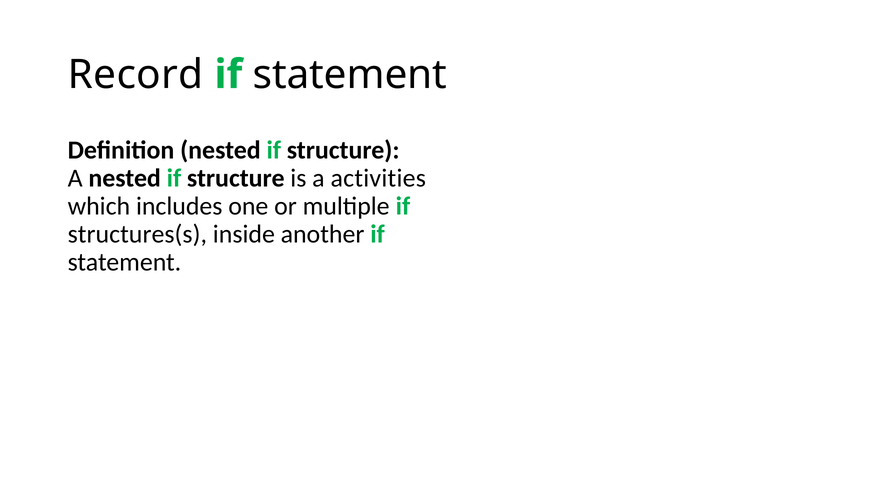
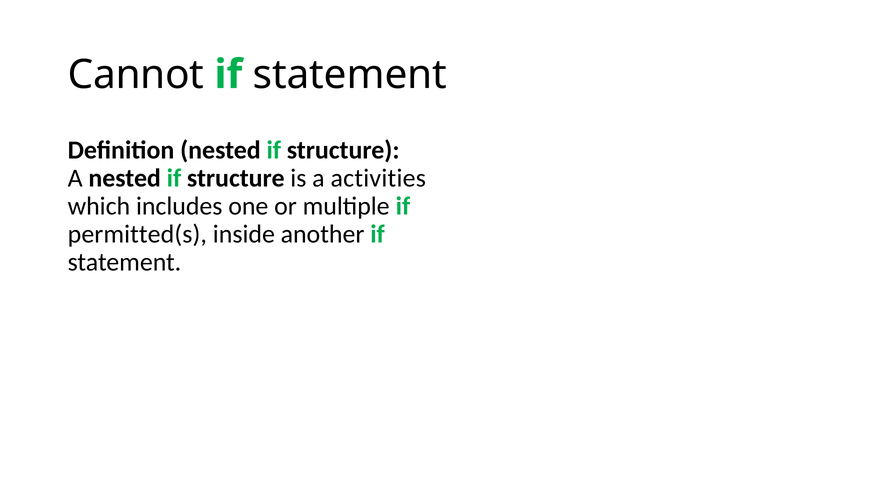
Record: Record -> Cannot (136, 75)
structures(s: structures(s -> permitted(s (137, 234)
